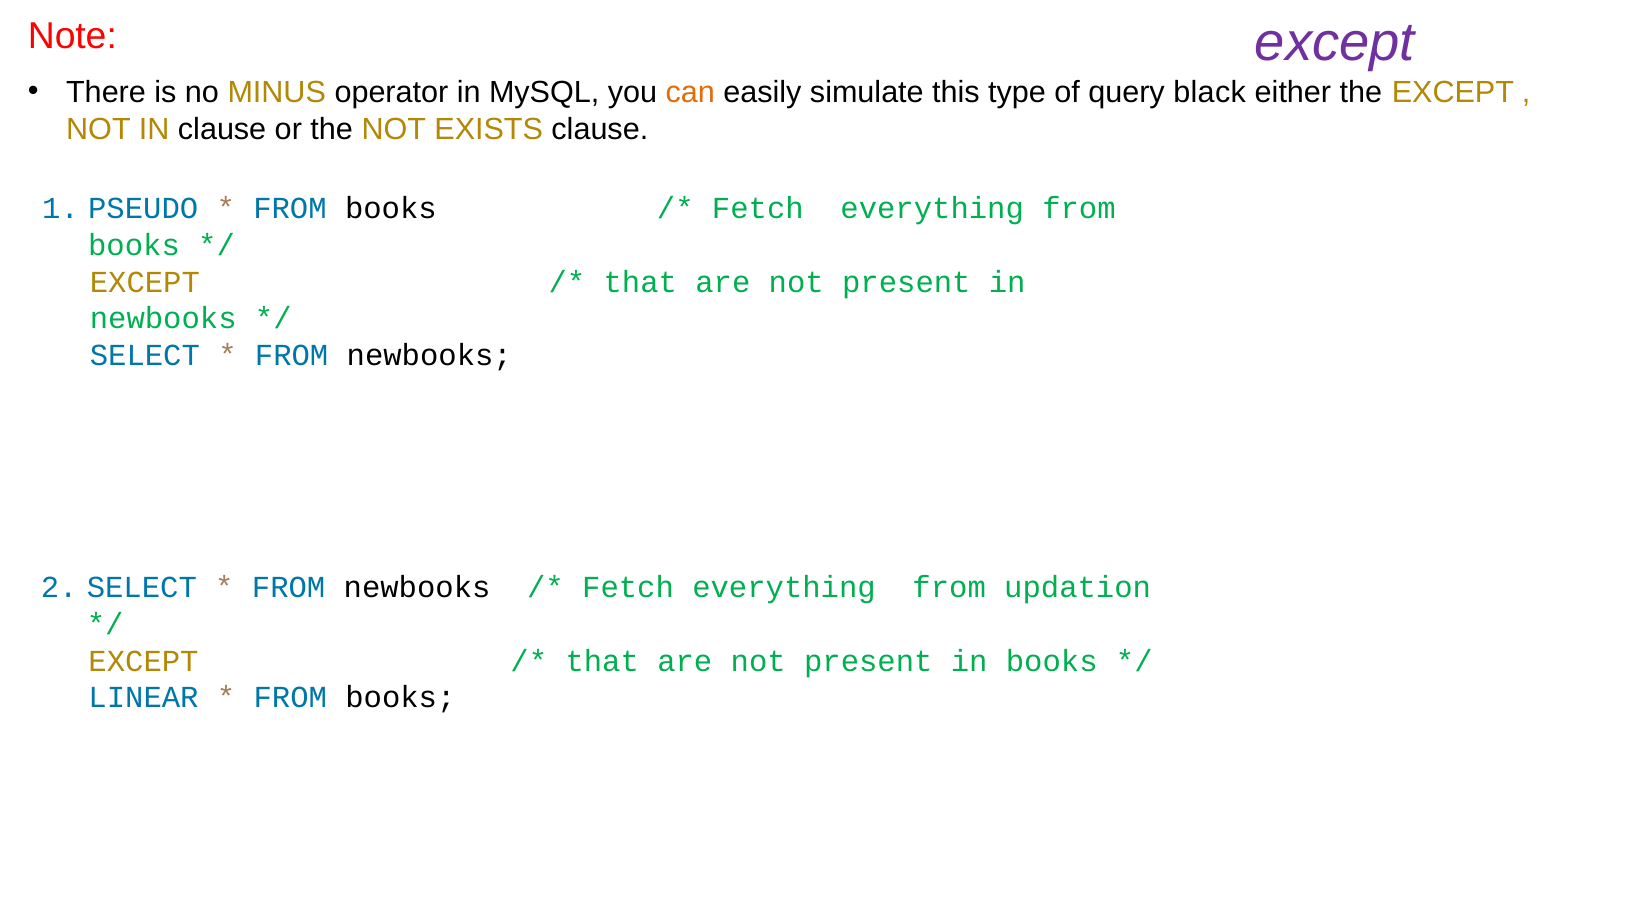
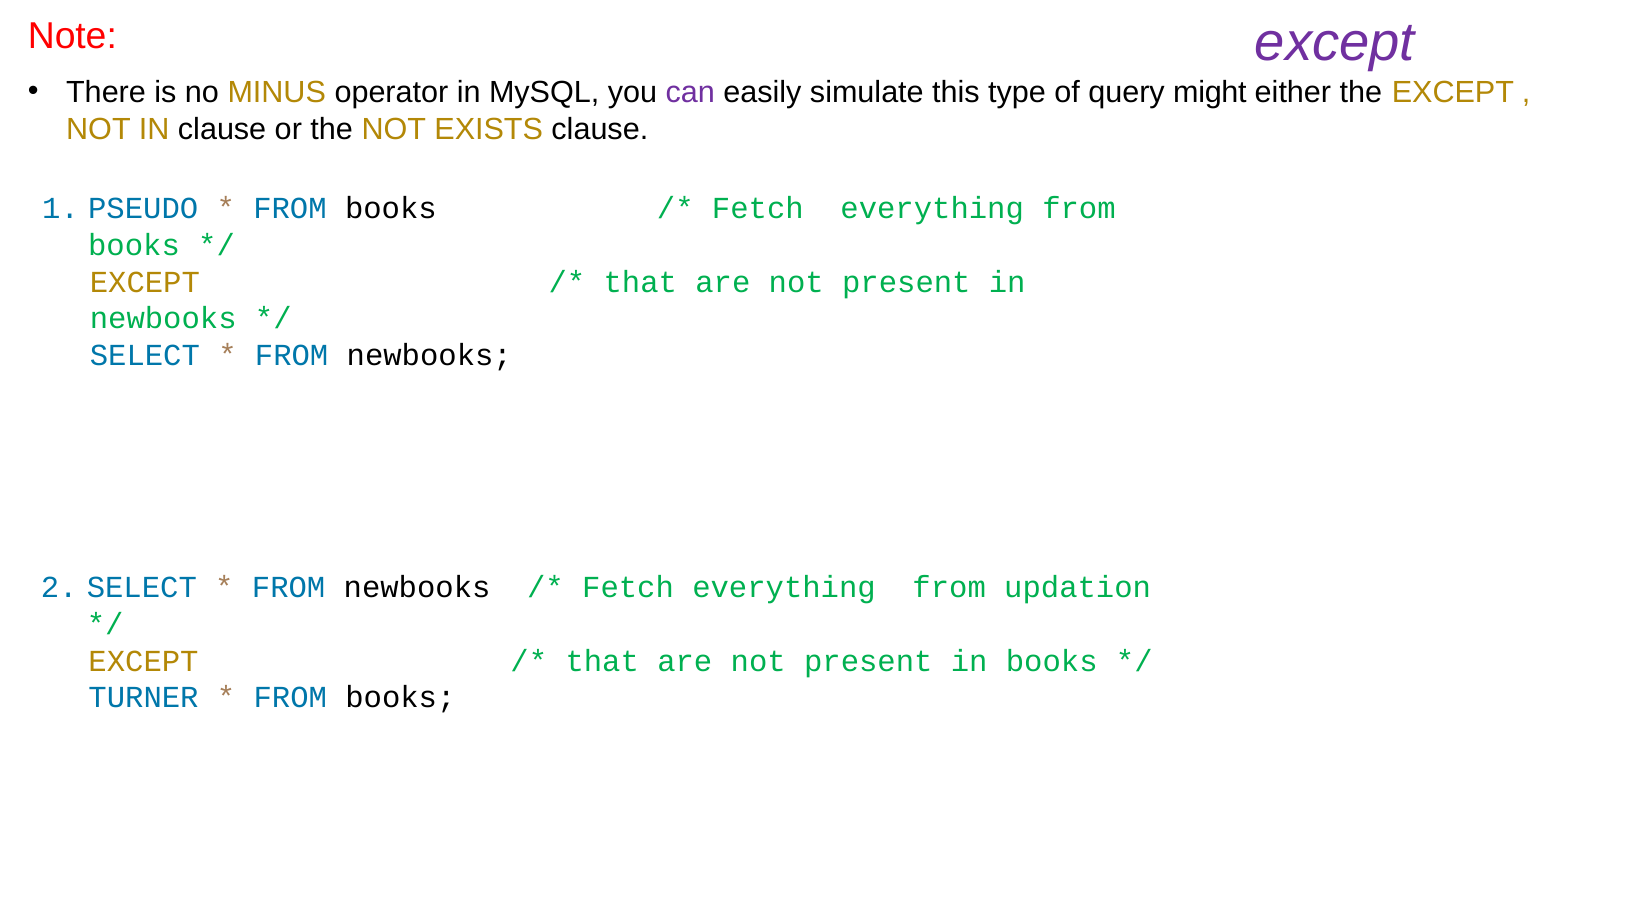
can colour: orange -> purple (690, 93)
black: black -> might (1210, 93)
LINEAR: LINEAR -> TURNER (144, 698)
